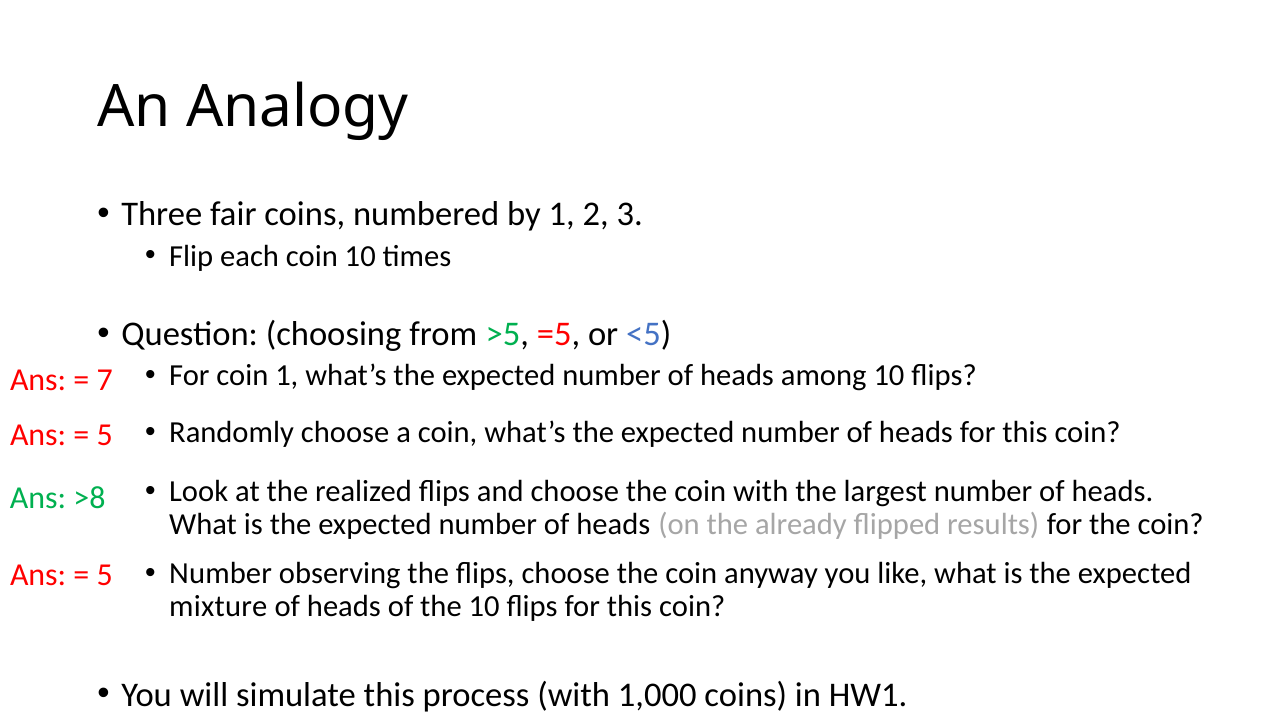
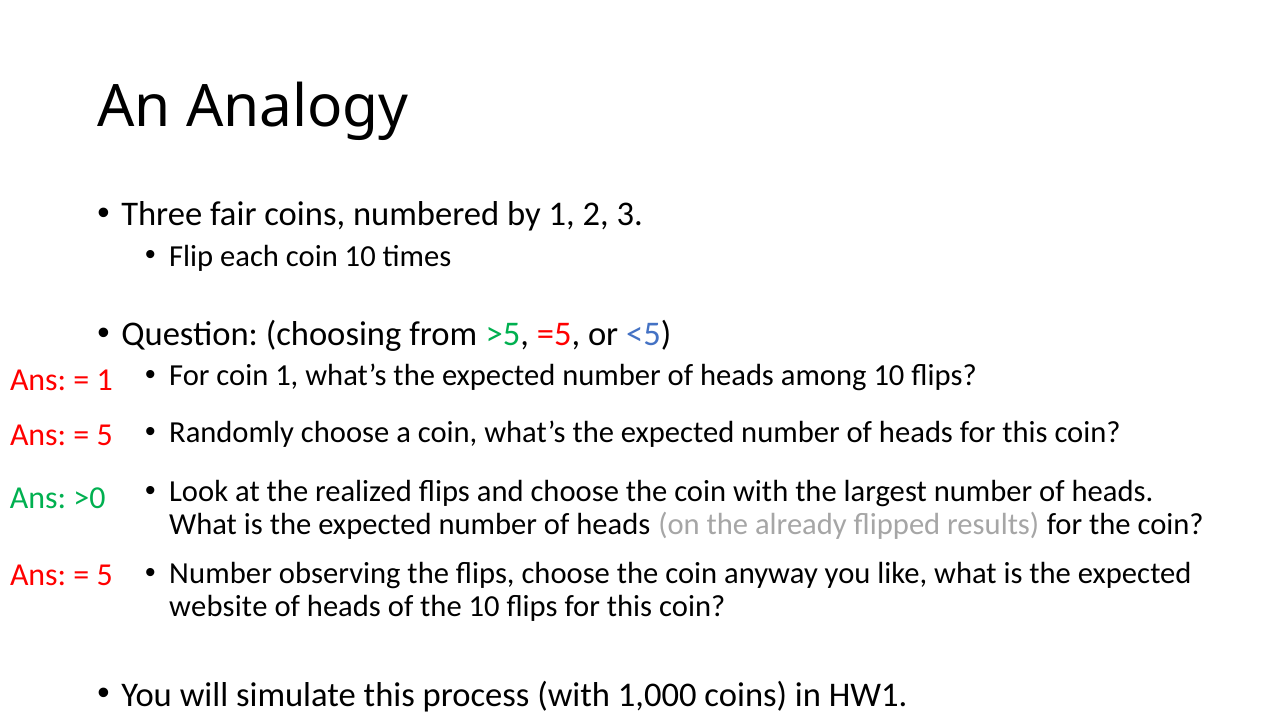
7: 7 -> 1 (105, 380)
>8: >8 -> >0 (89, 498)
mixture: mixture -> website (218, 607)
